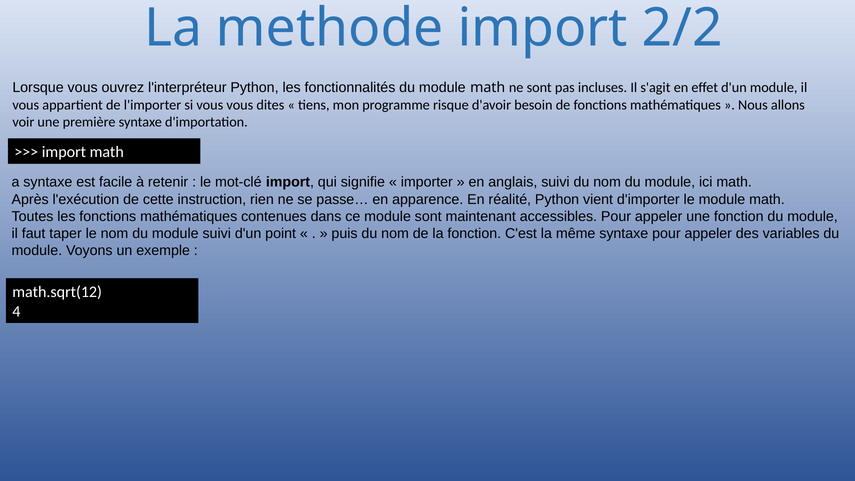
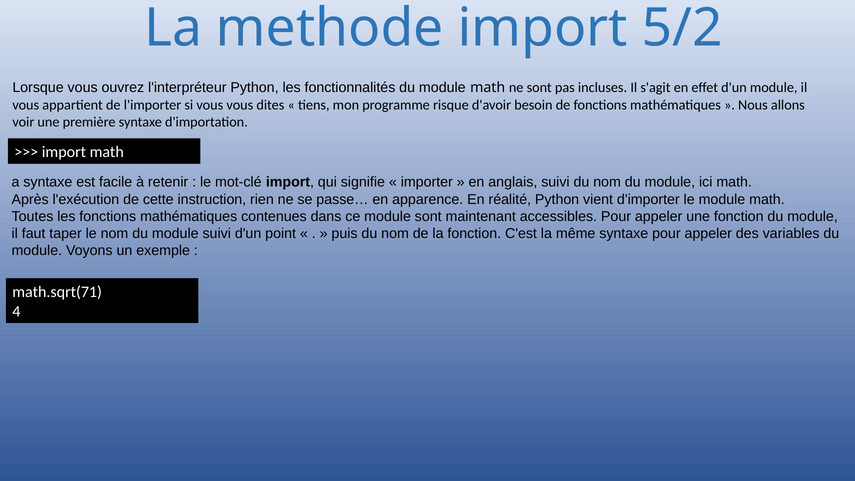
2/2: 2/2 -> 5/2 (682, 28)
math.sqrt(12: math.sqrt(12 -> math.sqrt(71 (57, 292)
